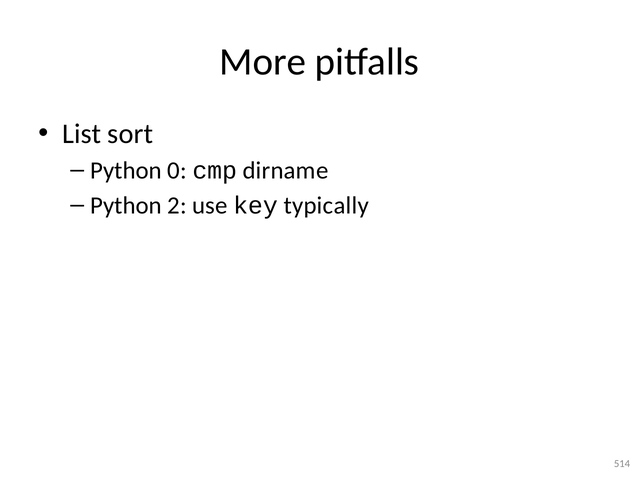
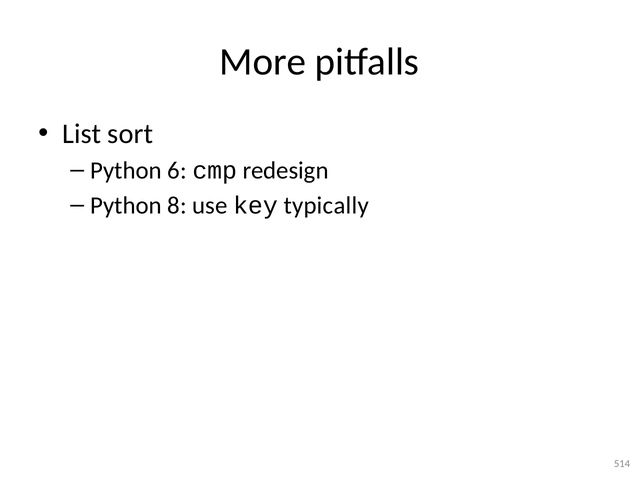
0: 0 -> 6 (177, 171)
dirname: dirname -> redesign (286, 171)
2: 2 -> 8 (177, 206)
